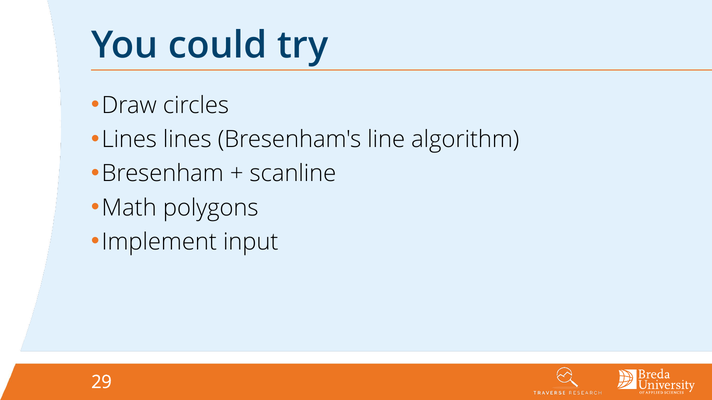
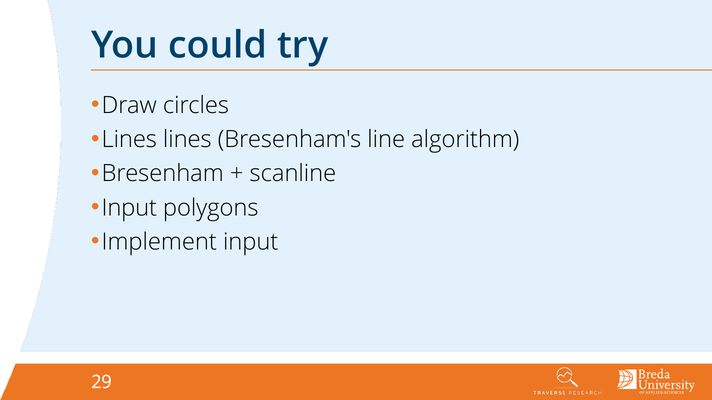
Math: Math -> Input (129, 208)
